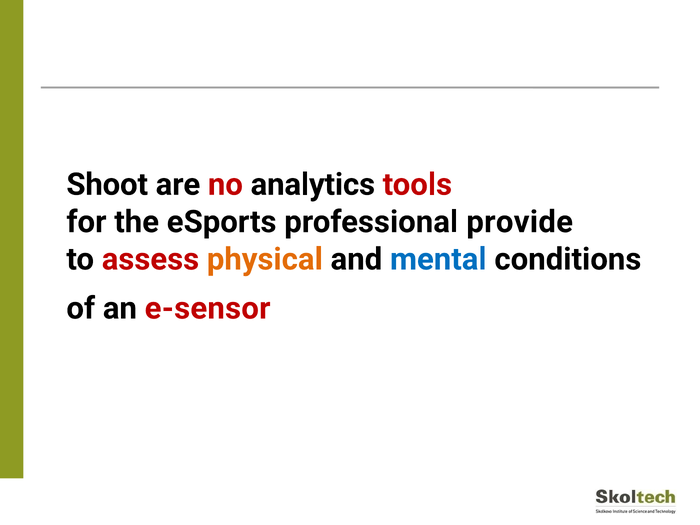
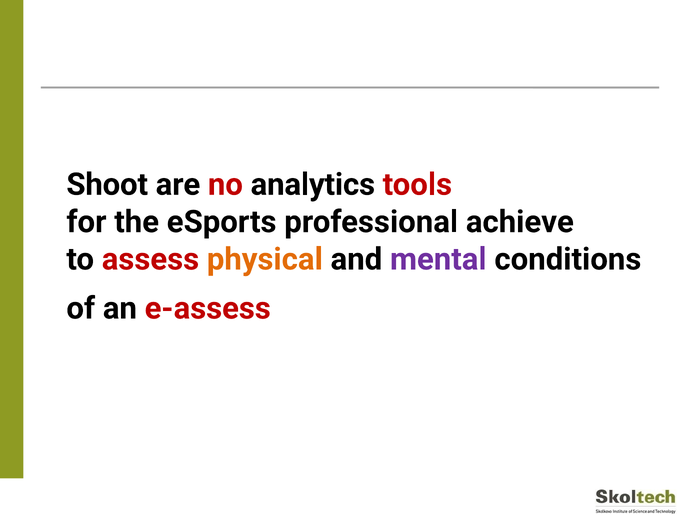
provide: provide -> achieve (520, 222)
mental colour: blue -> purple (438, 259)
e-sensor: e-sensor -> e-assess (208, 308)
